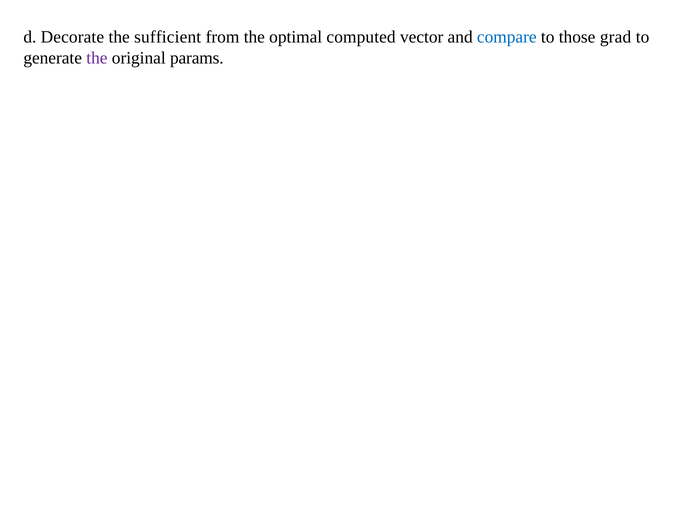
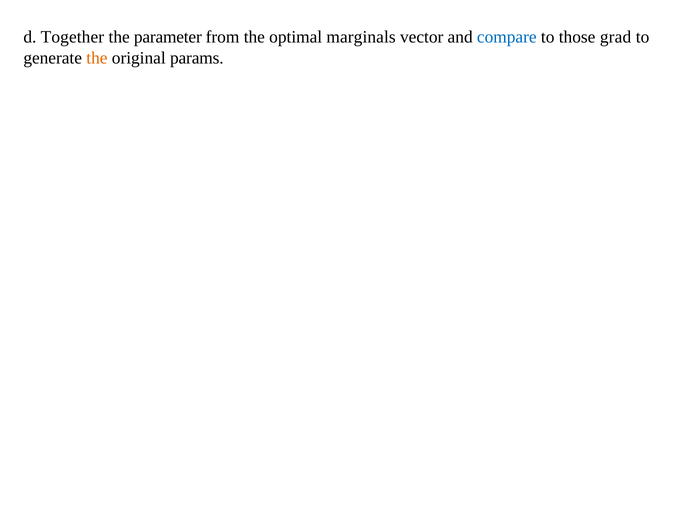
Decorate: Decorate -> Together (72, 37)
sufficient: sufficient -> parameter (168, 37)
computed: computed -> marginals (361, 37)
the colour: purple -> orange (97, 58)
